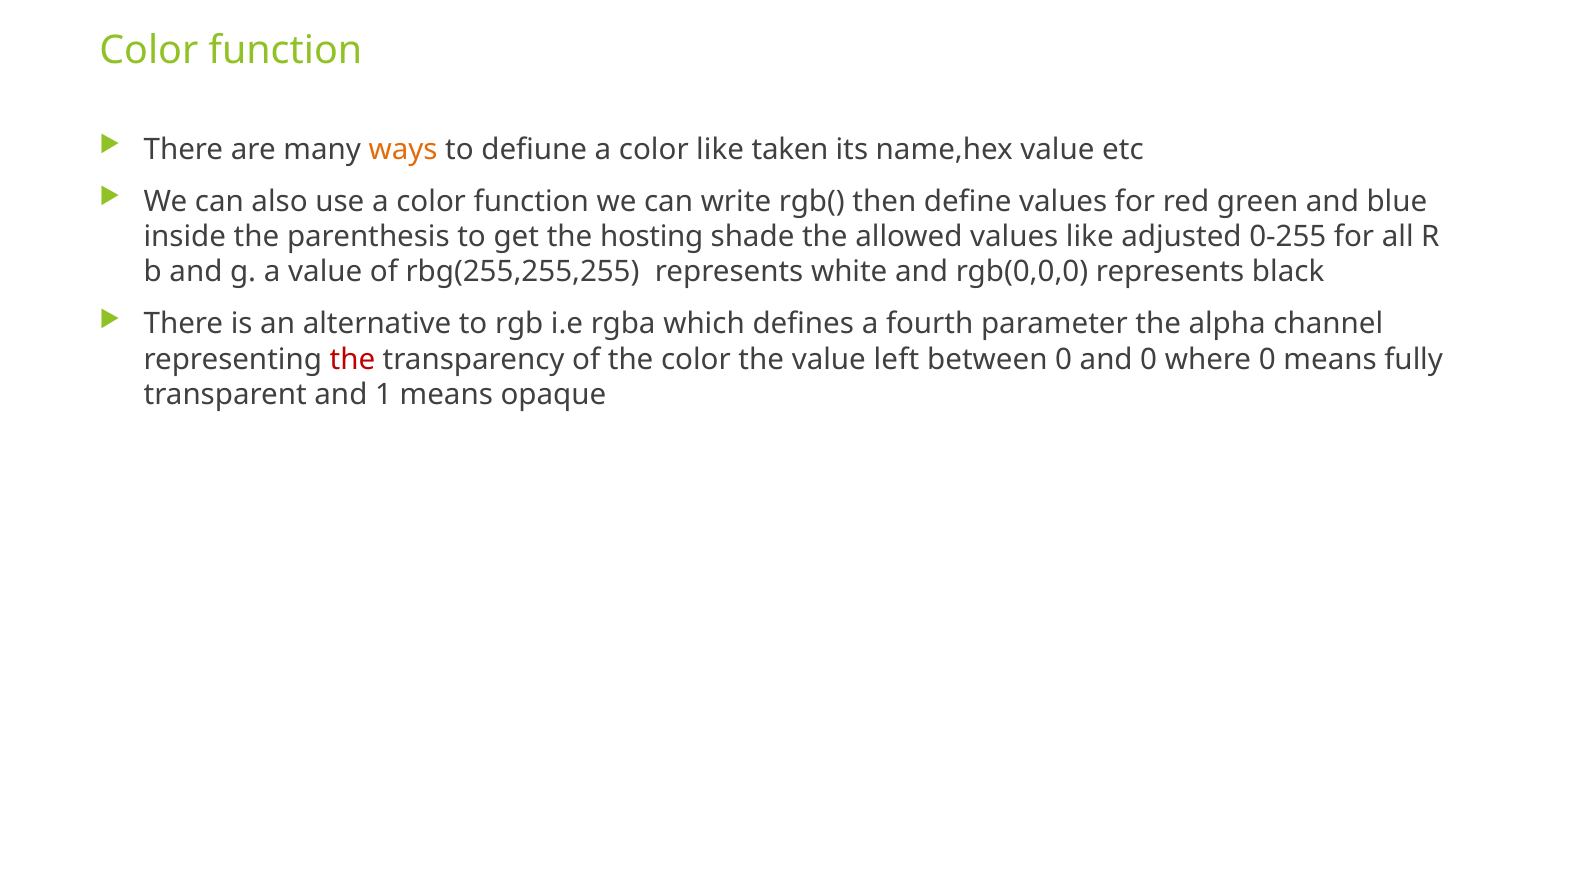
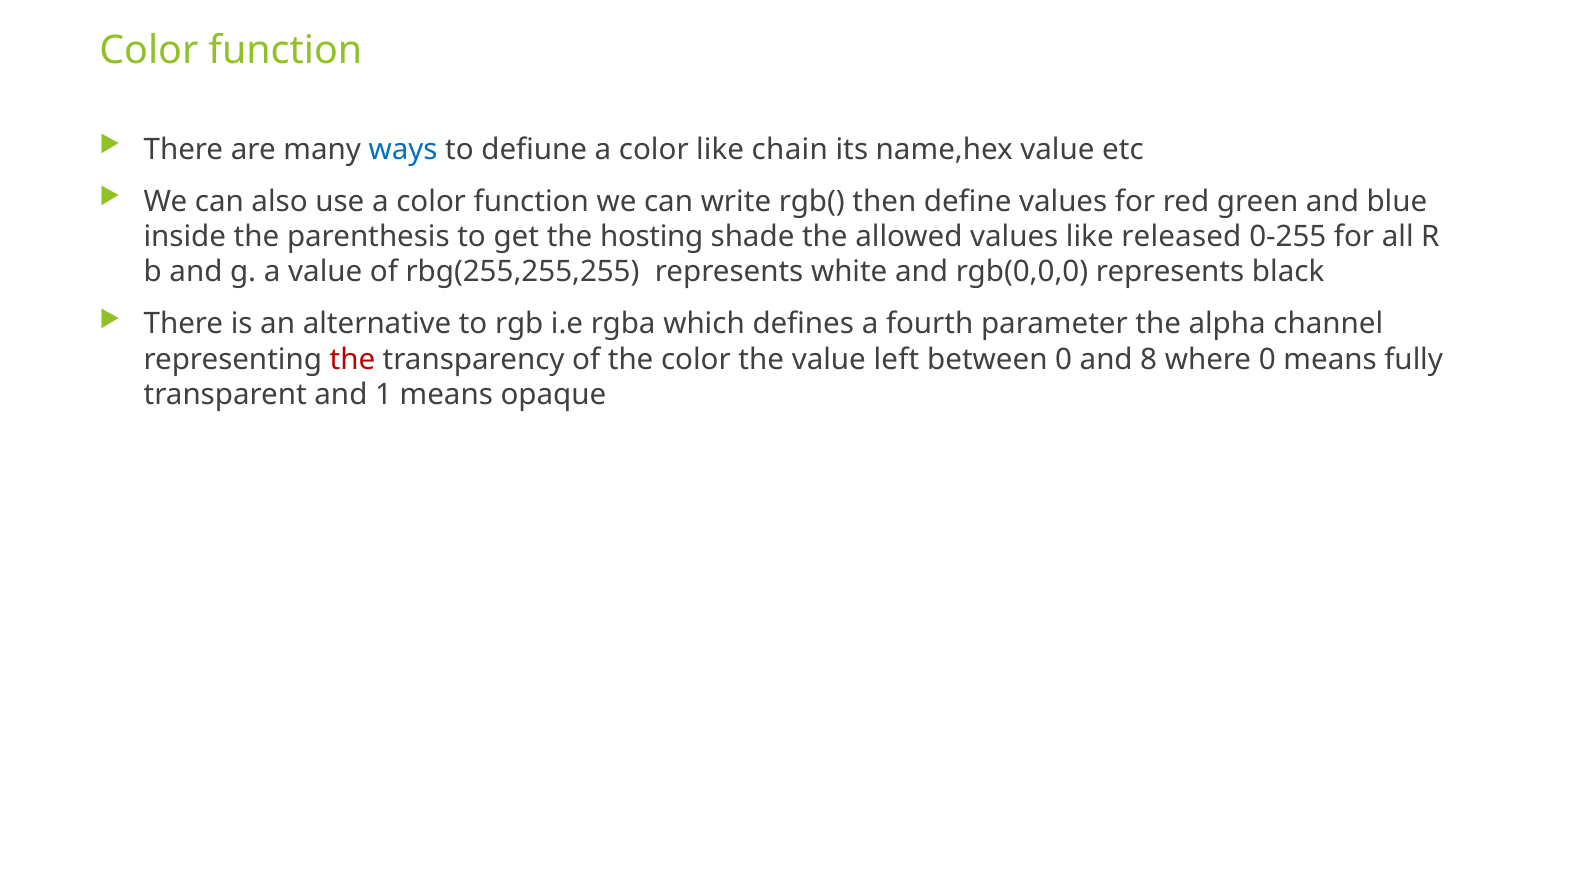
ways colour: orange -> blue (403, 149)
taken: taken -> chain (790, 149)
adjusted: adjusted -> released (1181, 237)
and 0: 0 -> 8 (1149, 359)
